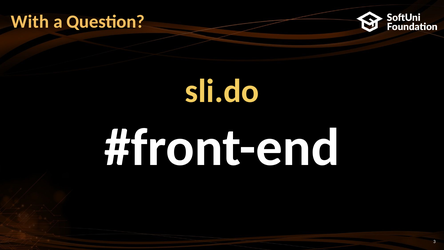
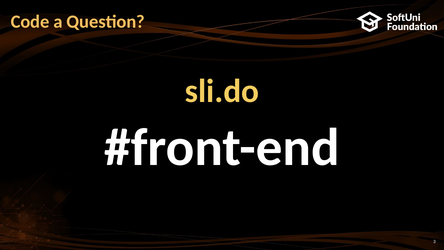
With: With -> Code (30, 22)
